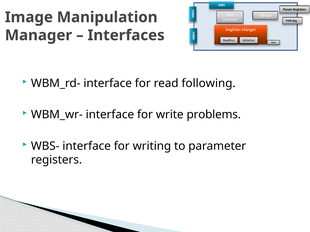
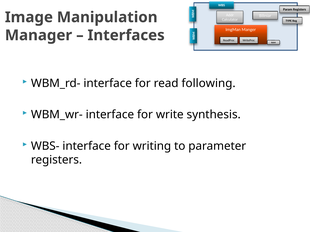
problems: problems -> synthesis (214, 115)
